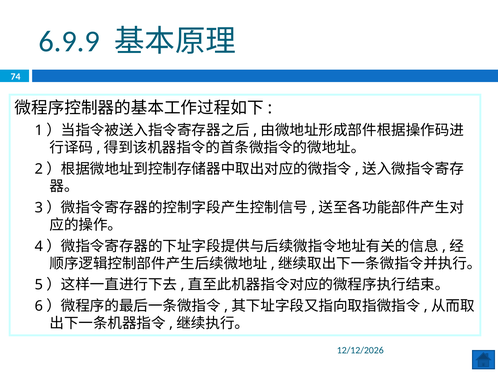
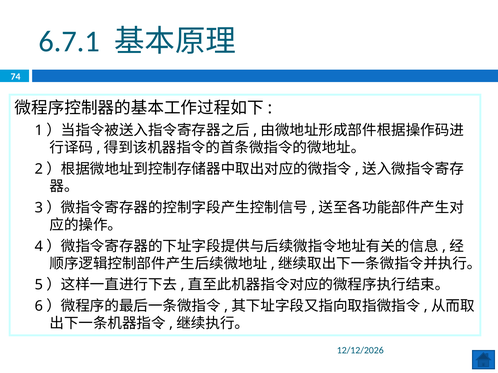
6.9.9: 6.9.9 -> 6.7.1 (69, 42)
